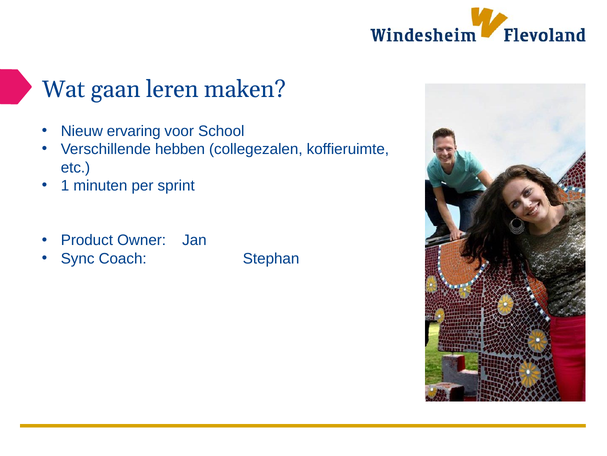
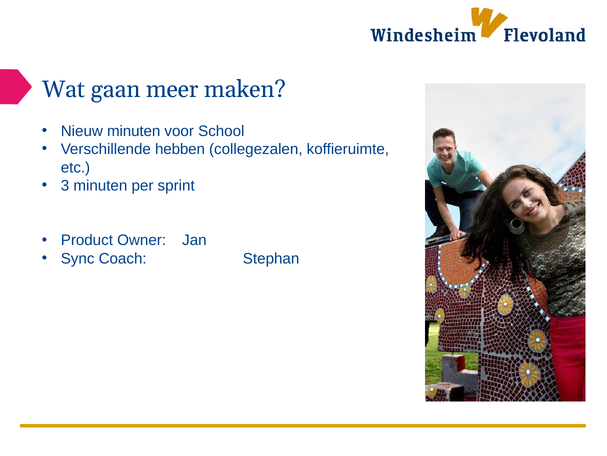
leren: leren -> meer (172, 89)
Nieuw ervaring: ervaring -> minuten (134, 131)
1: 1 -> 3 (65, 185)
